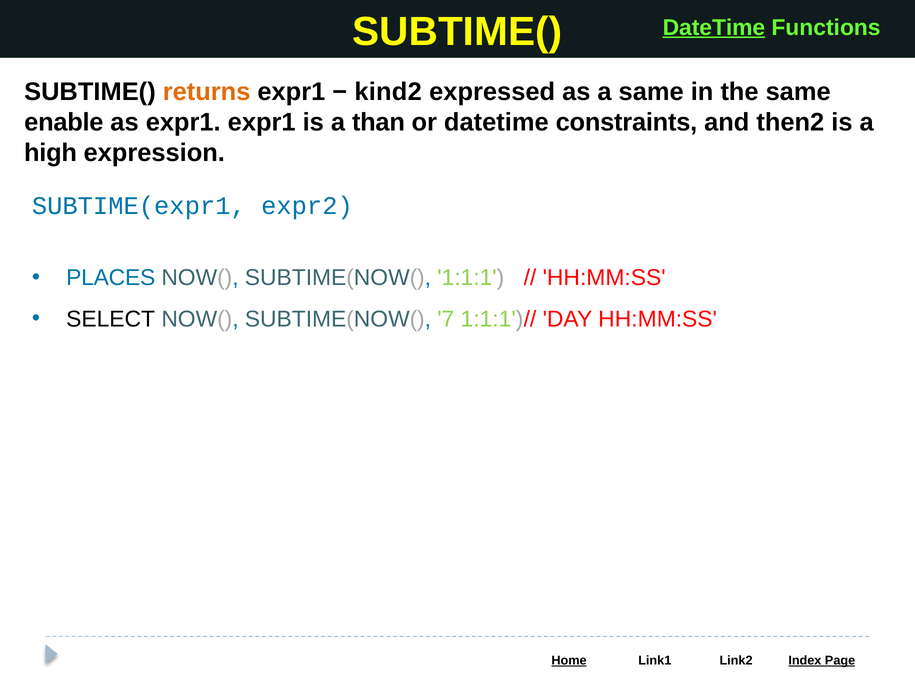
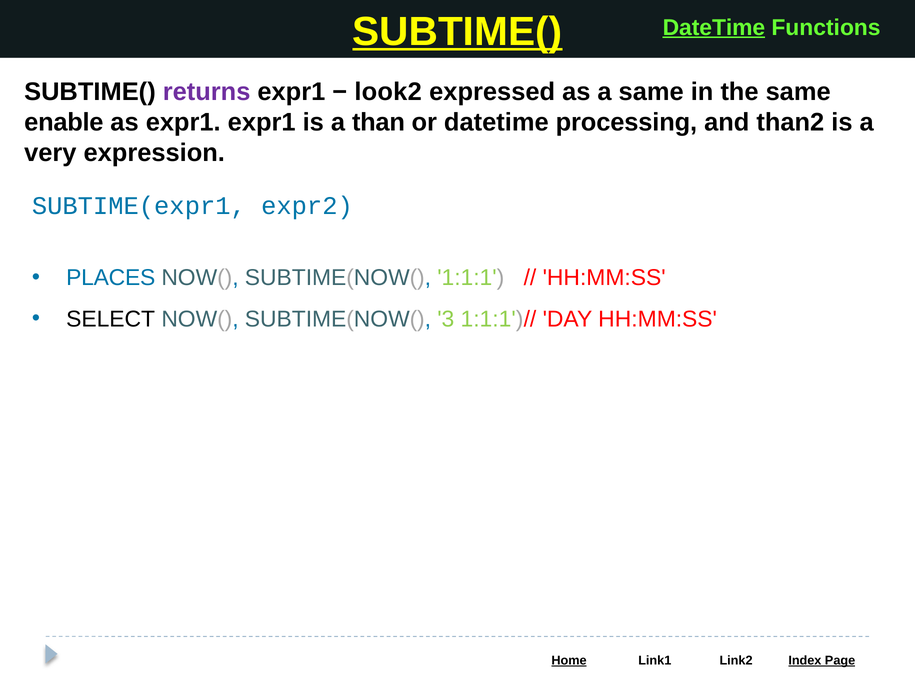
SUBTIME( underline: none -> present (457, 32)
returns colour: orange -> purple (207, 92)
kind2: kind2 -> look2 (388, 92)
constraints: constraints -> processing (626, 122)
then2: then2 -> than2 (790, 122)
high: high -> very (50, 153)
7: 7 -> 3 (446, 319)
